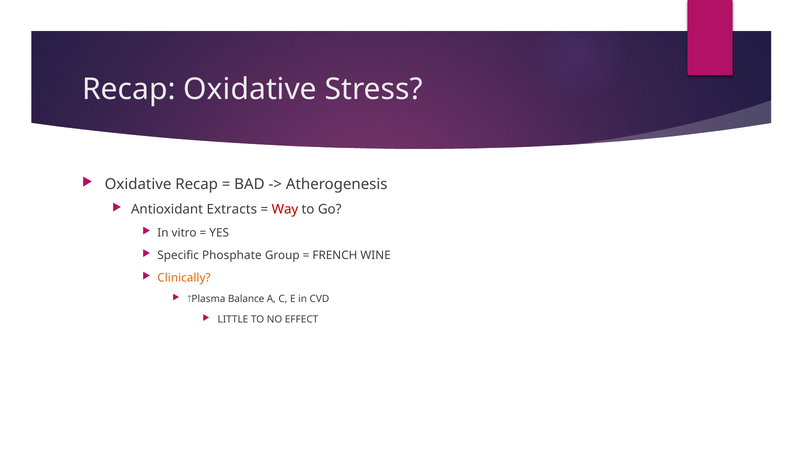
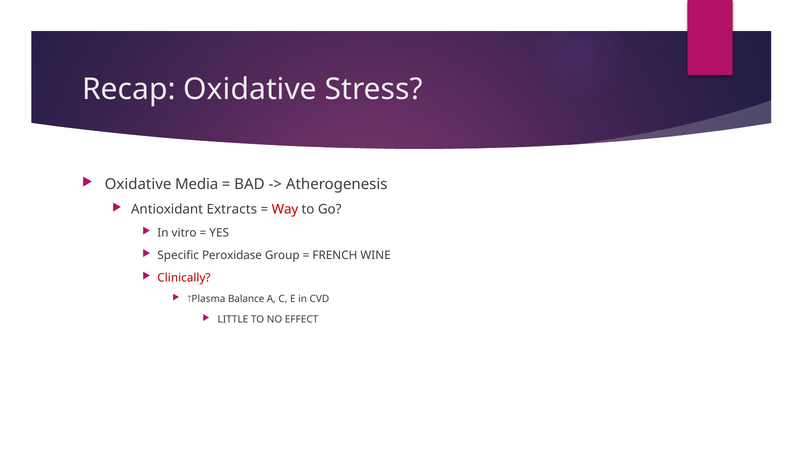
Oxidative Recap: Recap -> Media (197, 185)
Phosphate: Phosphate -> Peroxidase (232, 256)
Clinically colour: orange -> red (184, 278)
